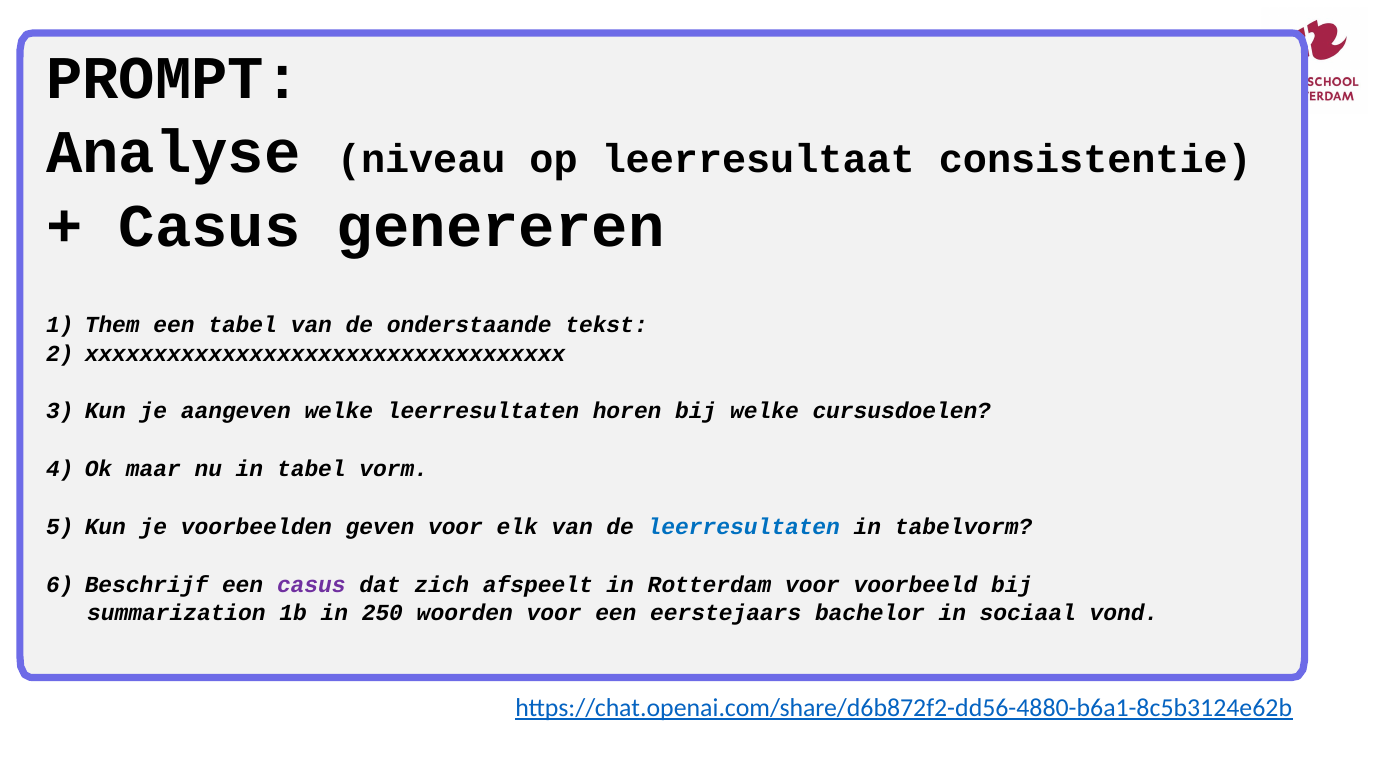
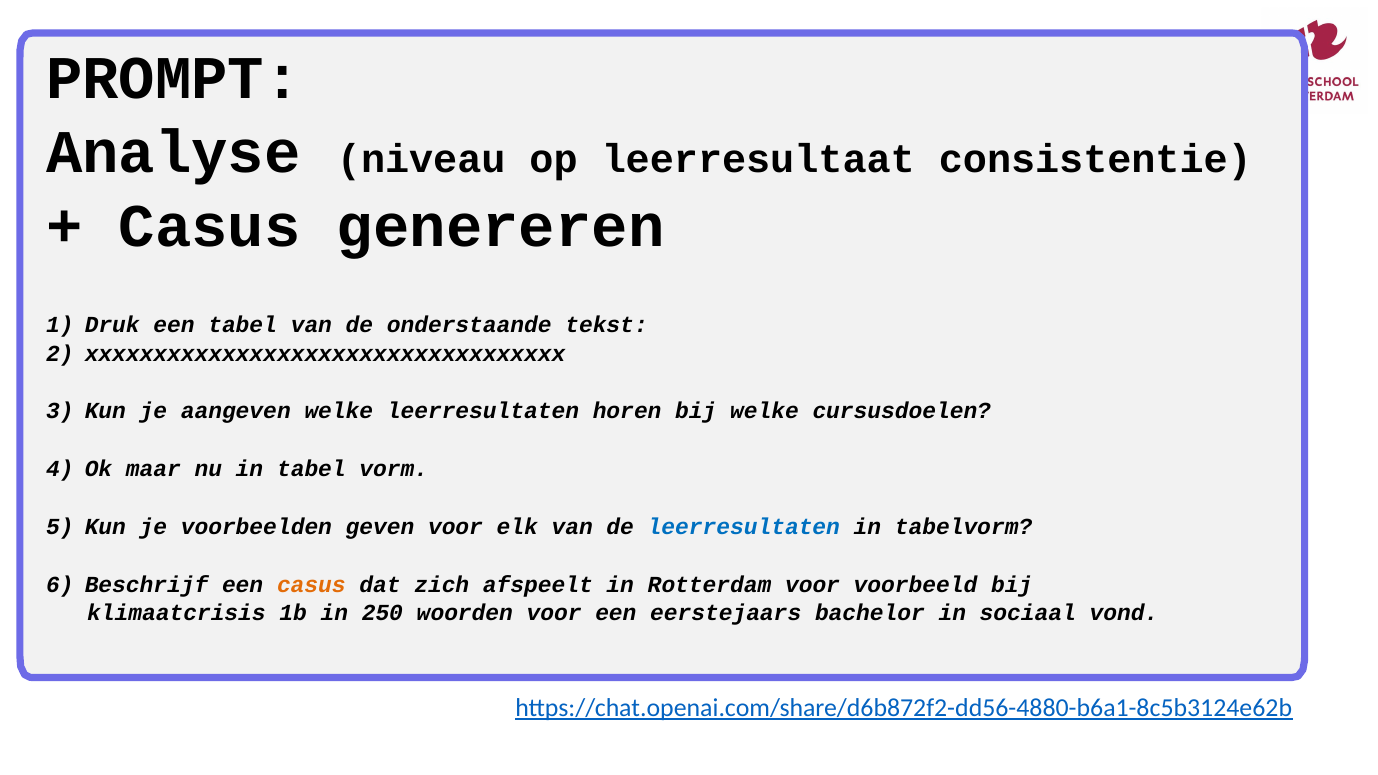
Them: Them -> Druk (112, 325)
casus colour: purple -> orange (311, 585)
summarization: summarization -> klimaatcrisis (176, 613)
